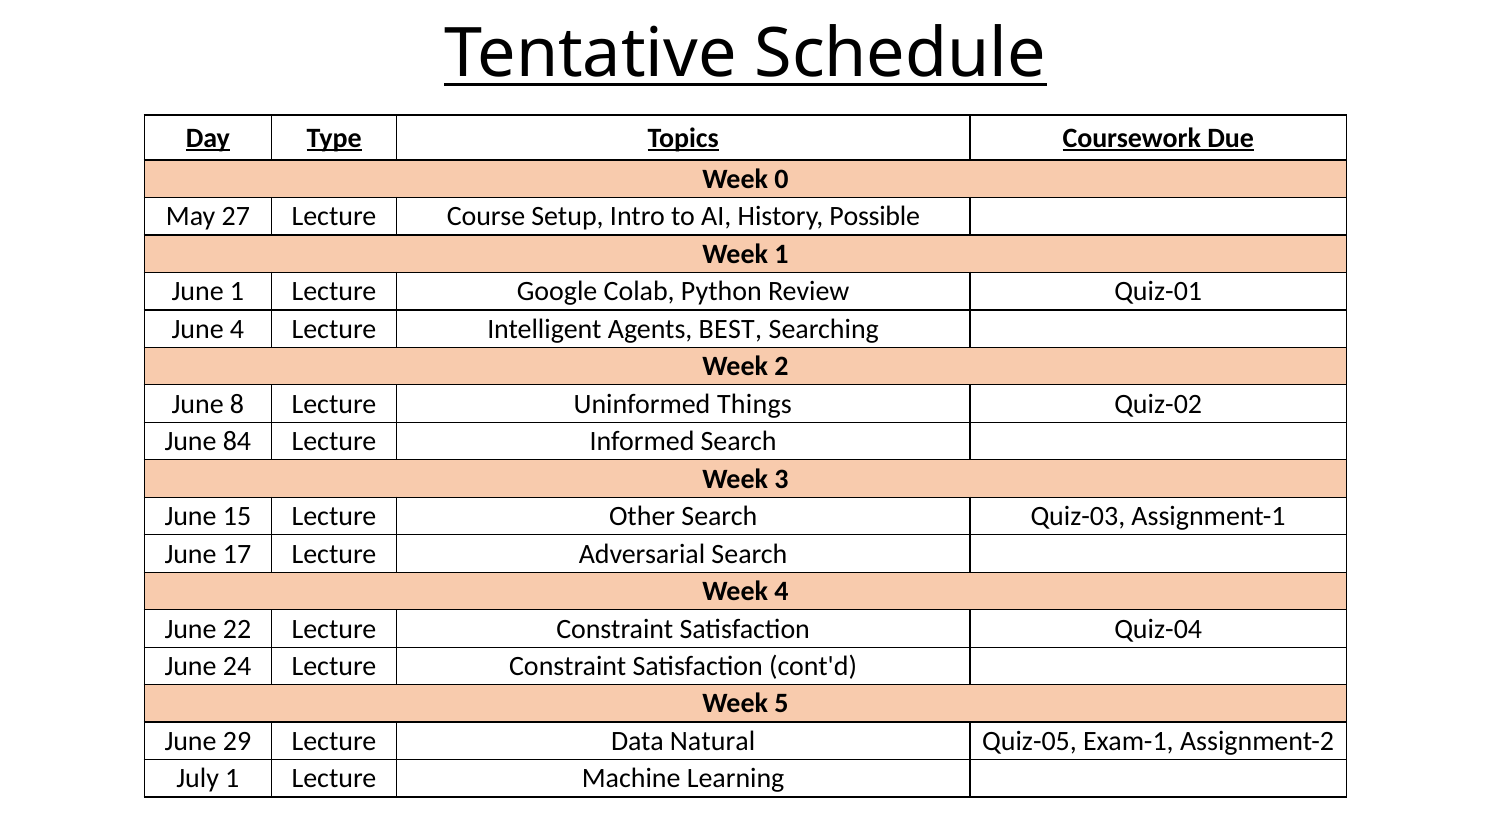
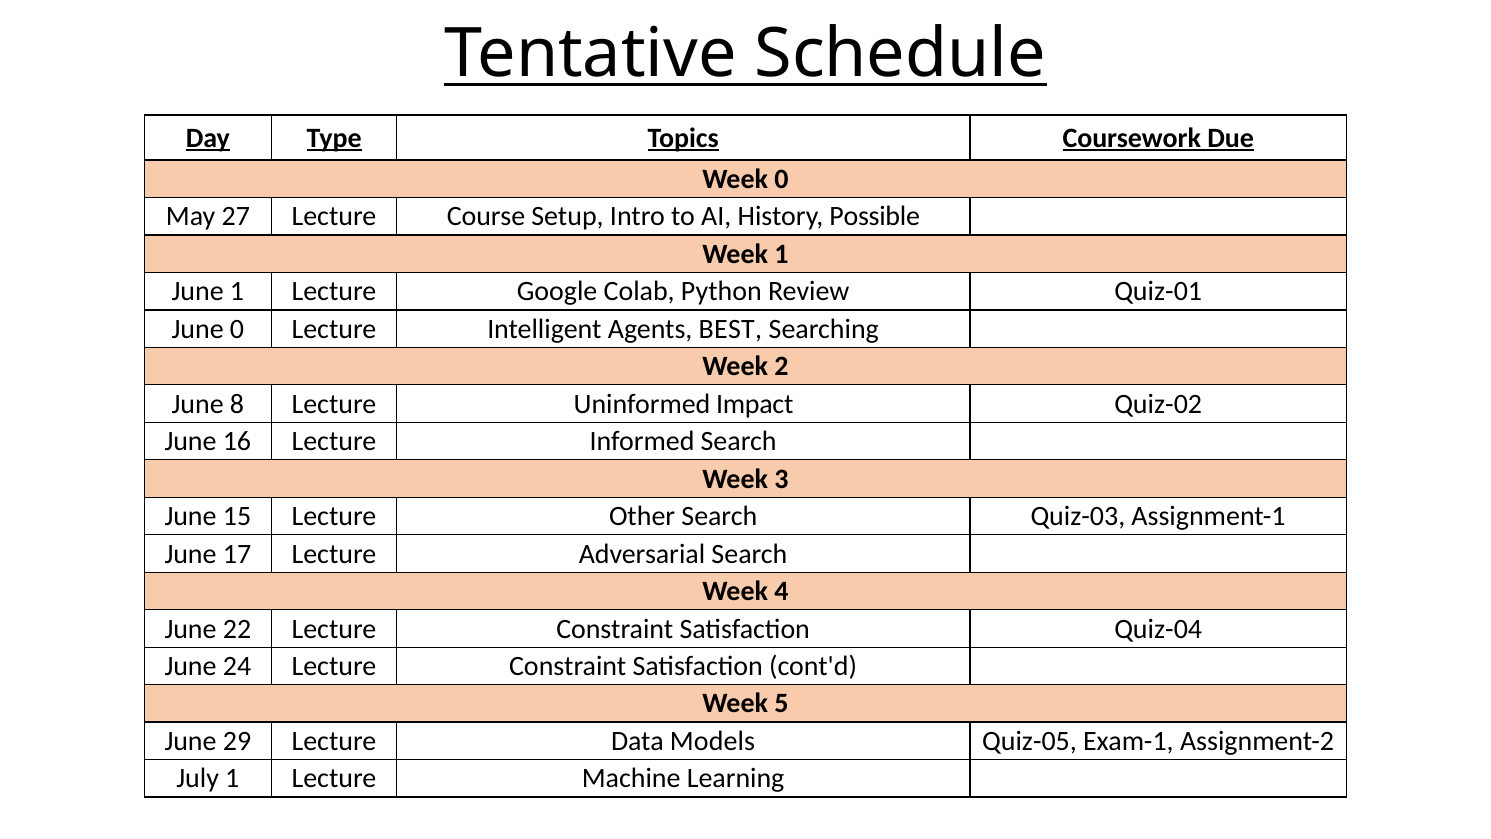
June 4: 4 -> 0 (237, 329)
Things: Things -> Impact (755, 404)
84: 84 -> 16 (237, 441)
Natural: Natural -> Models (713, 741)
